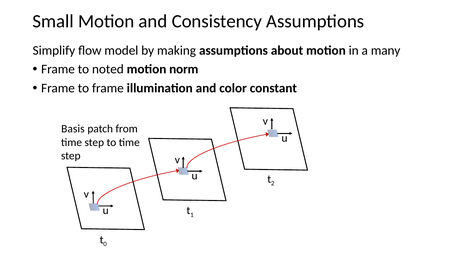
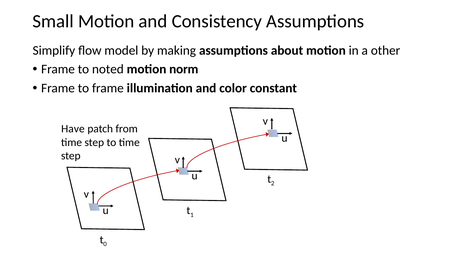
many: many -> other (386, 50)
Basis: Basis -> Have (73, 129)
